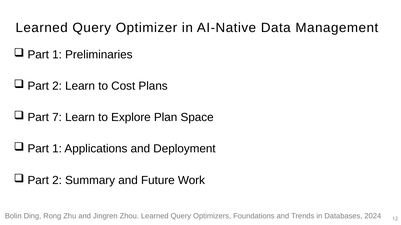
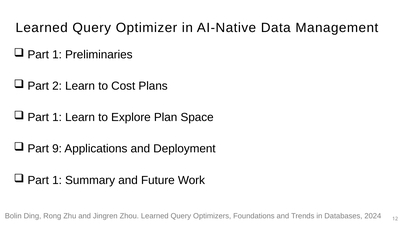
7: 7 -> 1 (57, 118)
1: 1 -> 9 (57, 149)
2: 2 -> 1 (57, 181)
